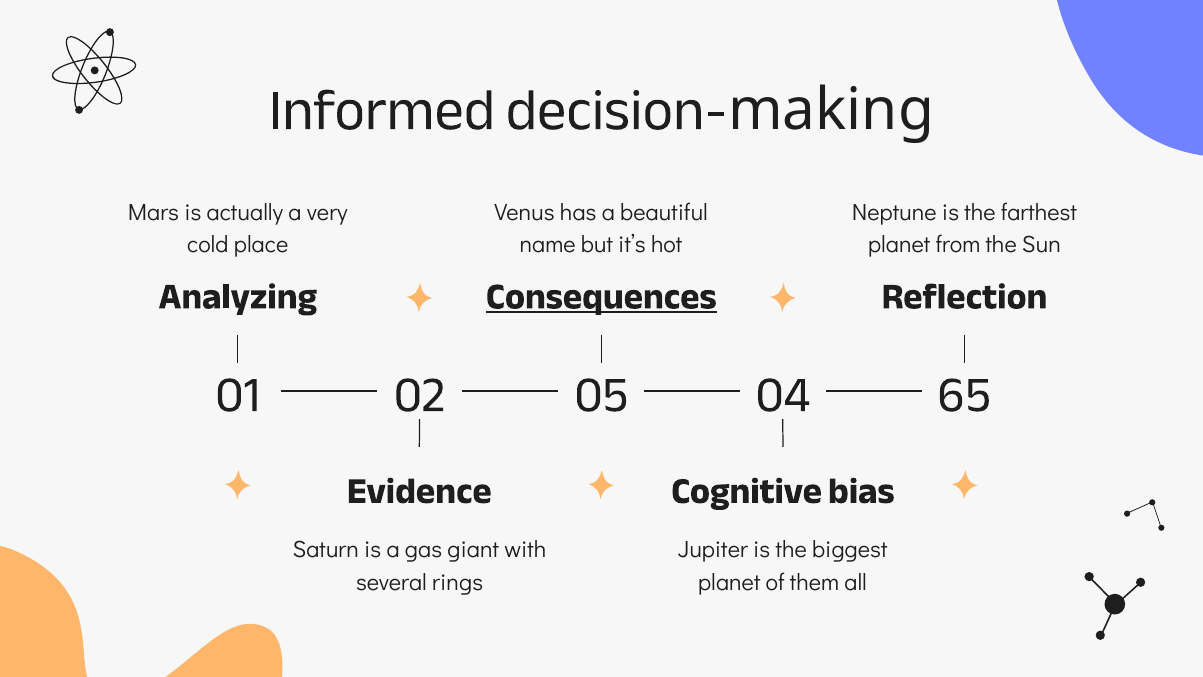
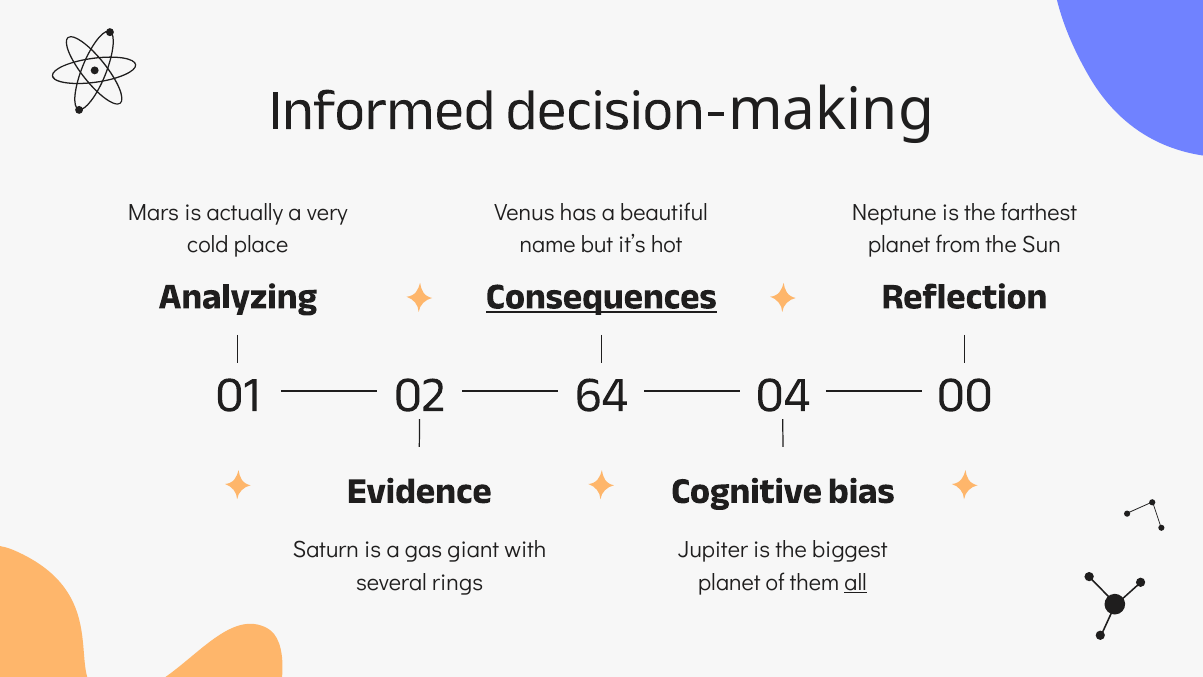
05: 05 -> 64 (601, 394)
65: 65 -> 00 (965, 394)
all underline: none -> present (856, 582)
